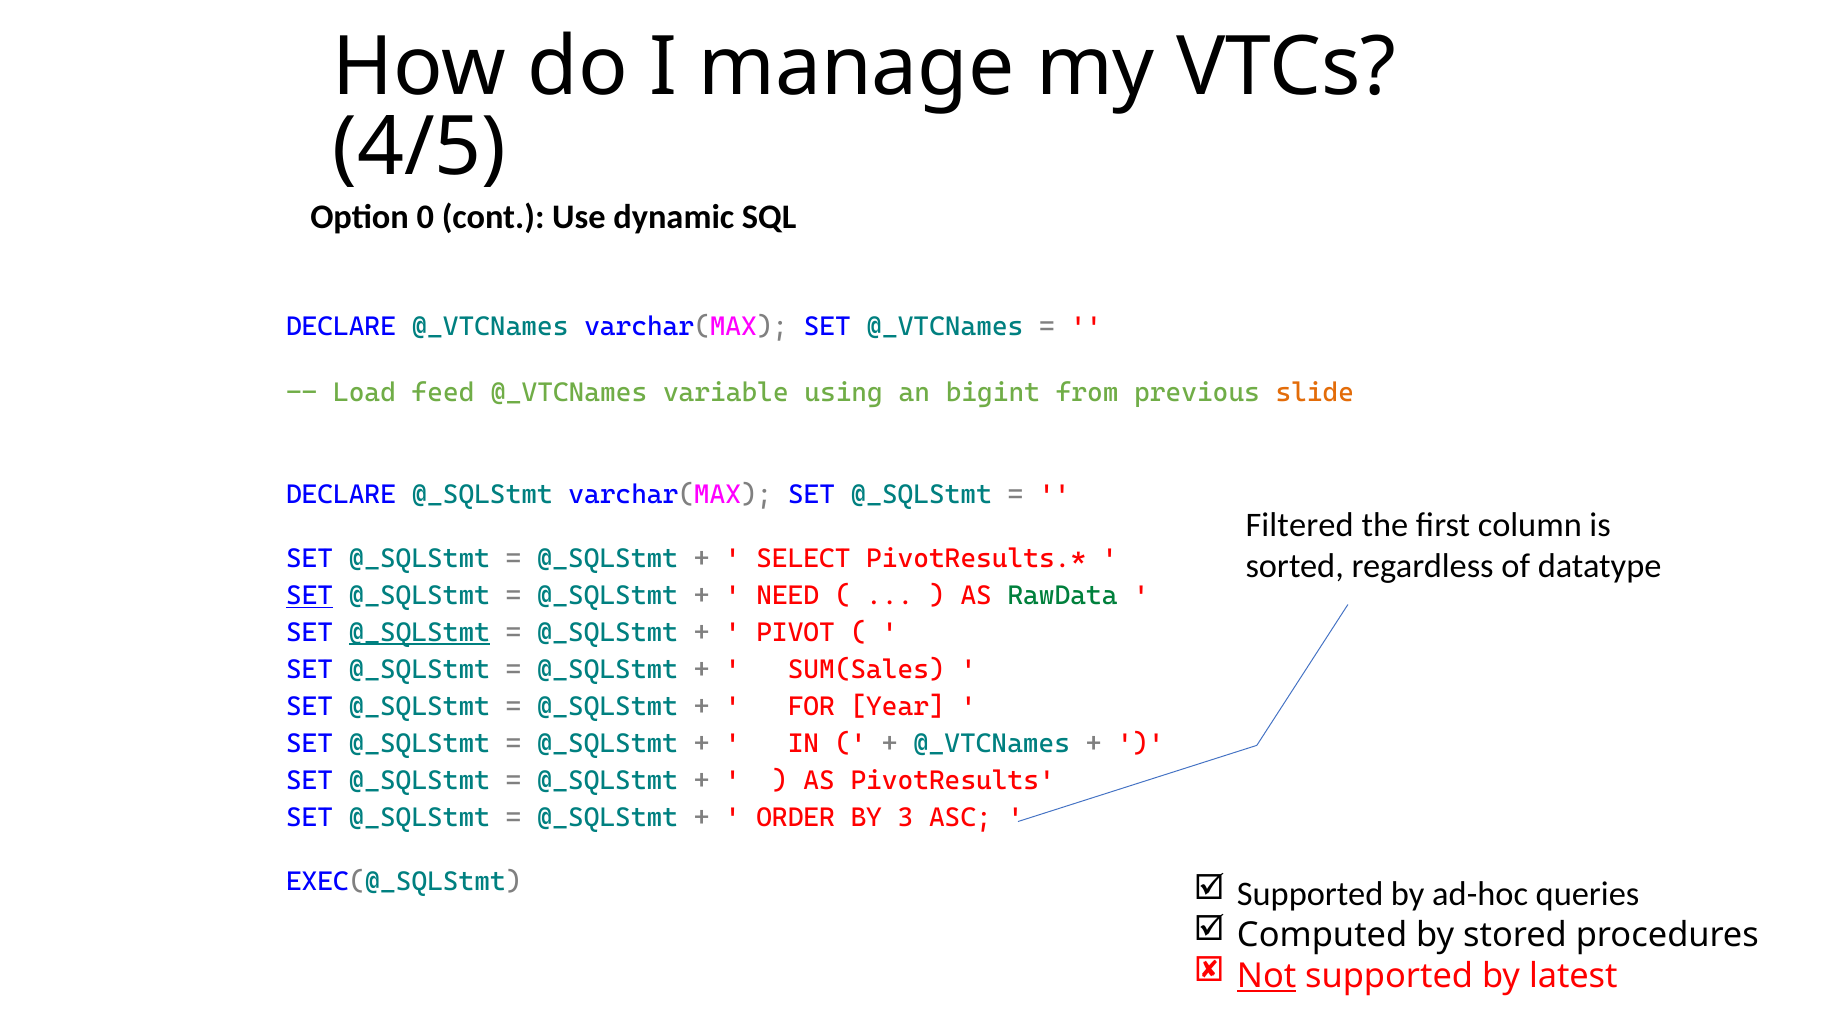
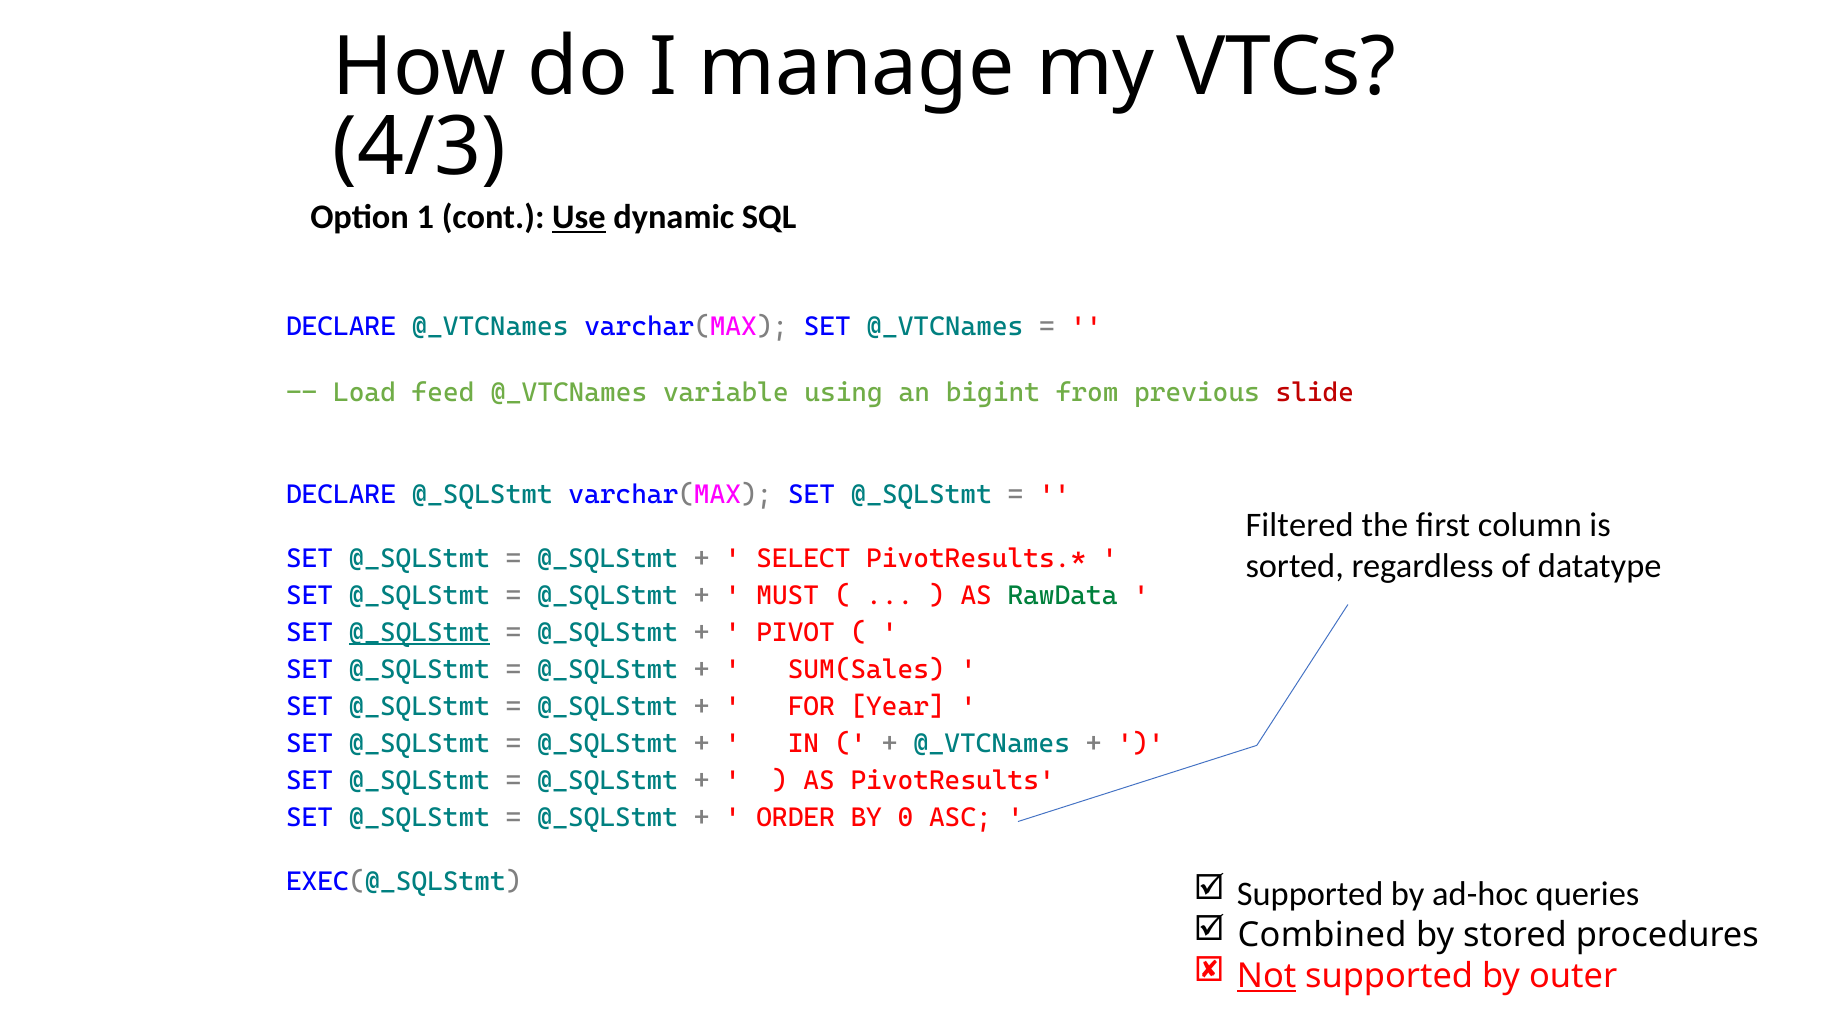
4/5: 4/5 -> 4/3 (420, 147)
0: 0 -> 1 (425, 217)
Use underline: none -> present (579, 217)
slide colour: orange -> red (1315, 393)
SET underline: present -> none (310, 596)
NEED: NEED -> MUST (788, 596)
3: 3 -> 0 (906, 817)
Computed: Computed -> Combined (1322, 935)
latest: latest -> outer (1573, 976)
